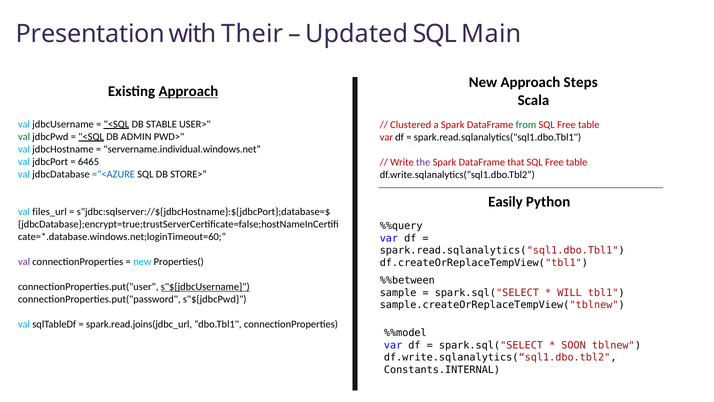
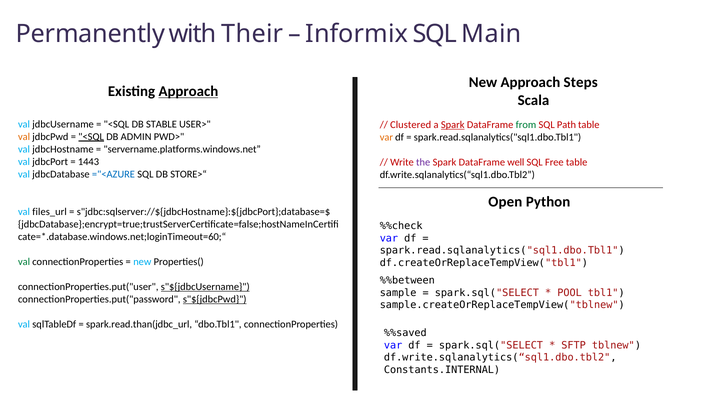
Presentation: Presentation -> Permanently (90, 34)
Updated: Updated -> Informix (357, 34)
<SQL underline: present -> none (116, 124)
Spark underline: none -> present (453, 125)
Free: Free -> Path (566, 125)
val colour: green -> orange (24, 136)
var colour: red -> orange (386, 137)
servername.individual.windows.net: servername.individual.windows.net -> servername.platforms.windows.net (182, 149)
6465: 6465 -> 1443 (88, 161)
that: that -> well (516, 162)
Easily: Easily -> Open (505, 202)
%%query: %%query -> %%check (401, 226)
val colour: purple -> green (24, 261)
WILL: WILL -> POOL (570, 292)
s"${jdbcPwd underline: none -> present (215, 299)
spark.read.joins(jdbc_url: spark.read.joins(jdbc_url -> spark.read.than(jdbc_url (139, 324)
%%model: %%model -> %%saved (405, 333)
SOON: SOON -> SFTP (574, 345)
